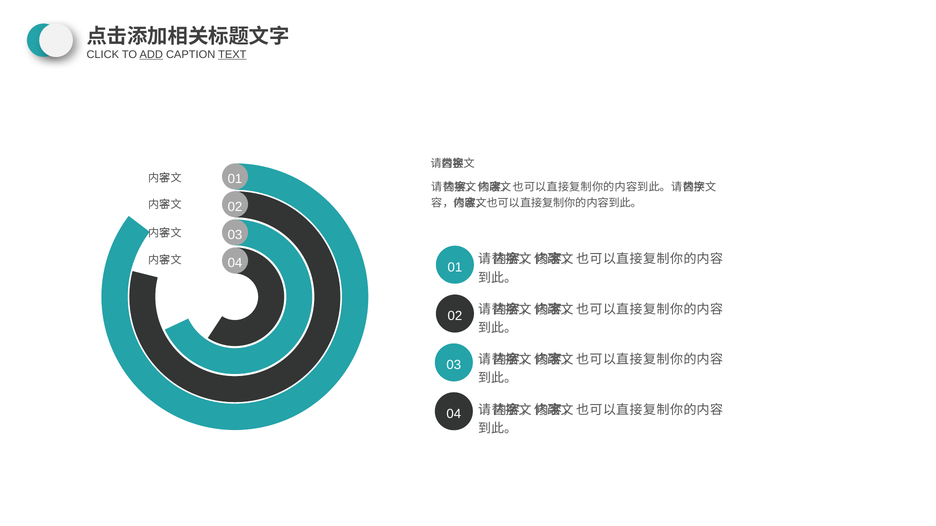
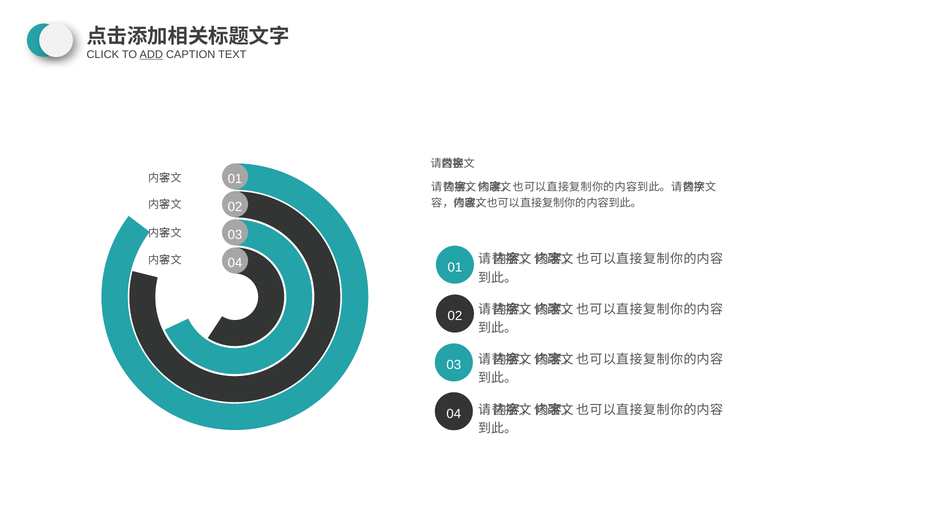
TEXT underline: present -> none (232, 55)
